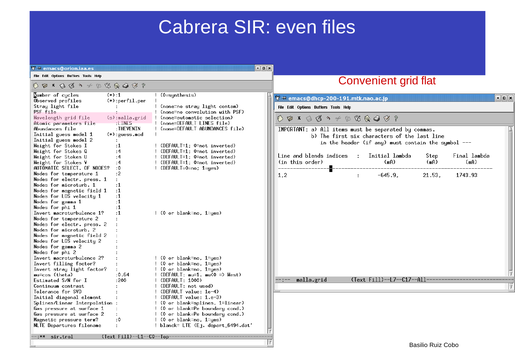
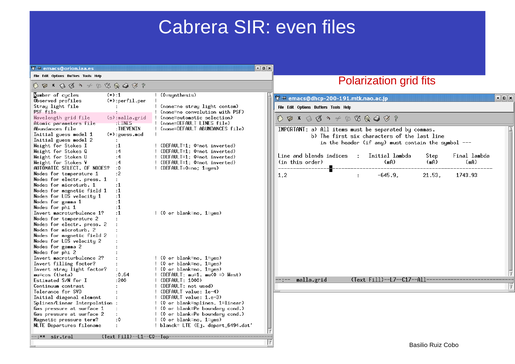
Convenient: Convenient -> Polarization (368, 81)
flat: flat -> fits (428, 81)
